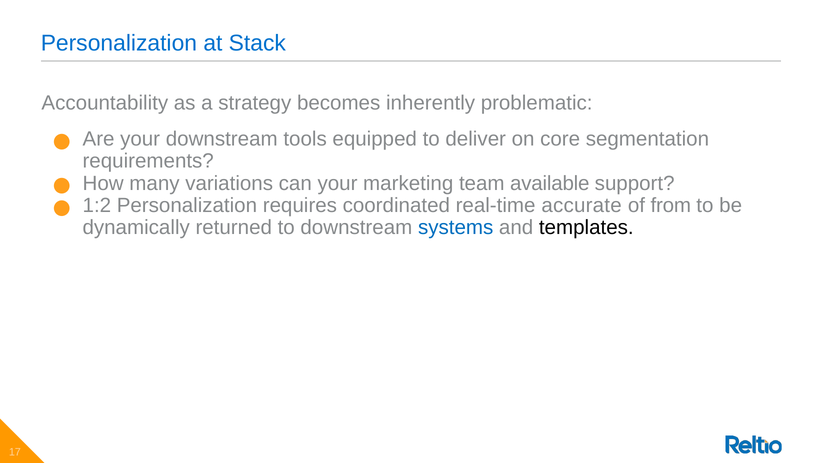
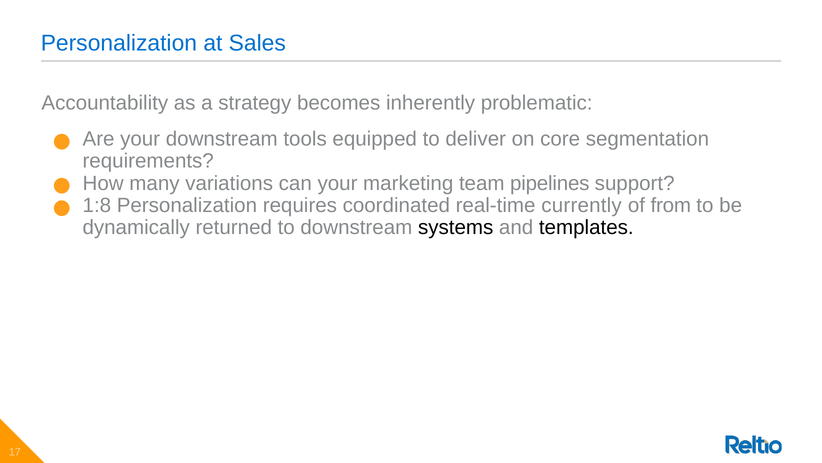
Stack: Stack -> Sales (257, 43)
available: available -> pipelines (550, 183)
1:2: 1:2 -> 1:8 (97, 205)
accurate: accurate -> currently (582, 205)
systems colour: blue -> black (456, 228)
